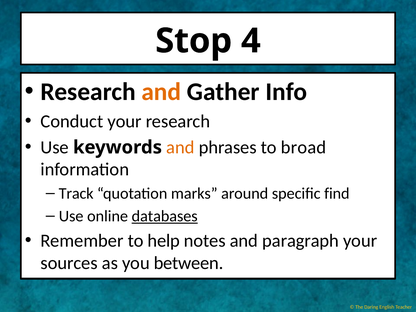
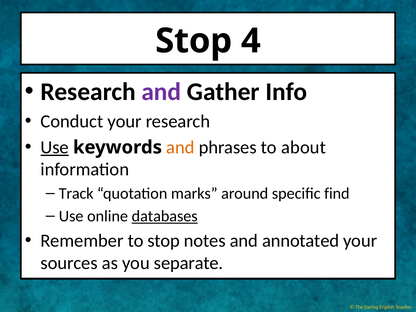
and colour: orange -> purple (161, 92)
Use underline: none -> present (55, 147)
broad: broad -> about (304, 147)
to help: help -> stop (164, 241)
paragraph: paragraph -> annotated (301, 241)
between: between -> separate (189, 263)
